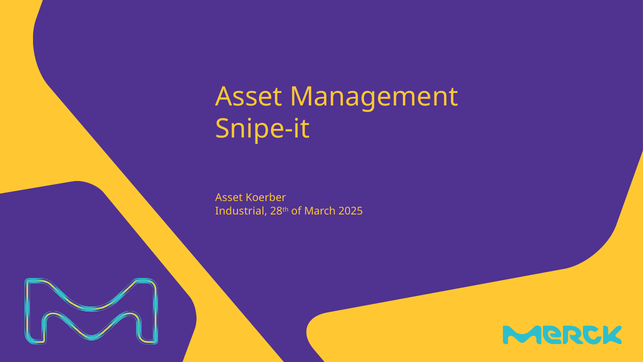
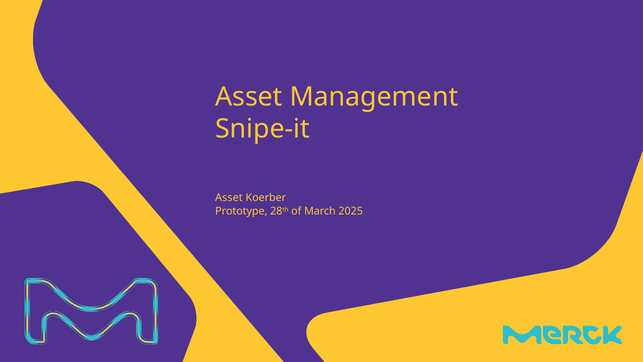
Industrial: Industrial -> Prototype (241, 211)
